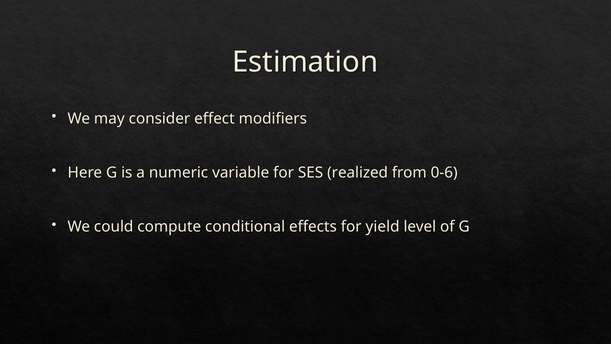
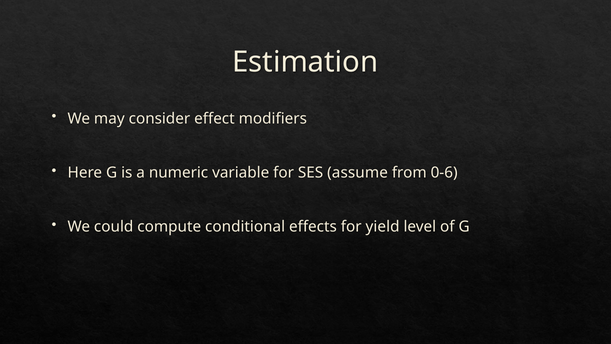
realized: realized -> assume (358, 172)
